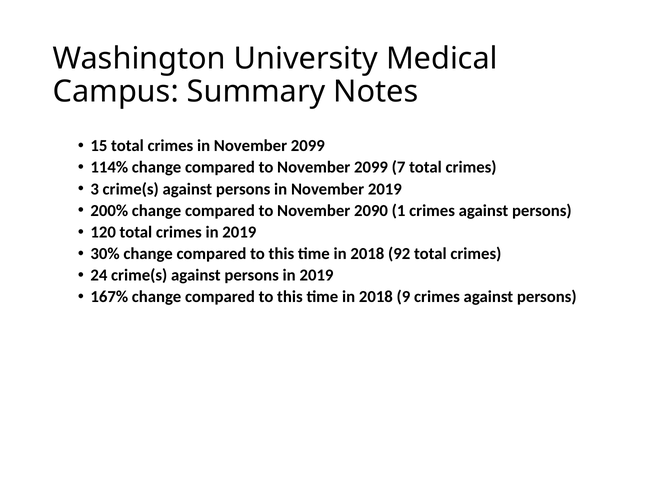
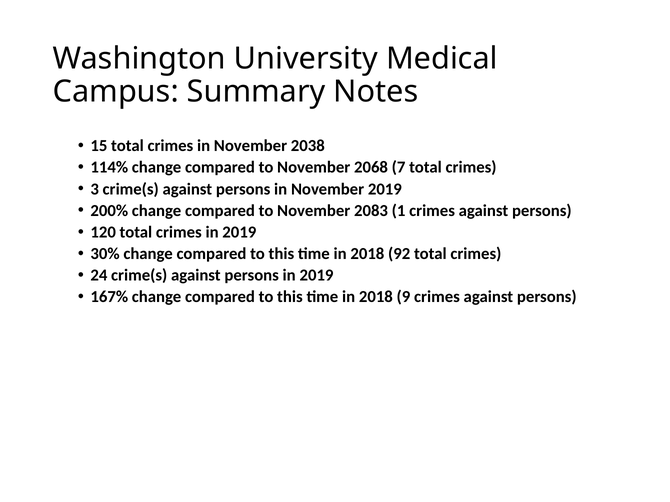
in November 2099: 2099 -> 2038 (308, 146)
to November 2099: 2099 -> 2068 (371, 168)
2090: 2090 -> 2083 (371, 211)
